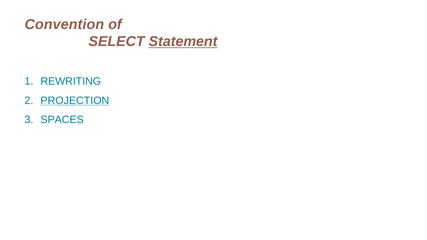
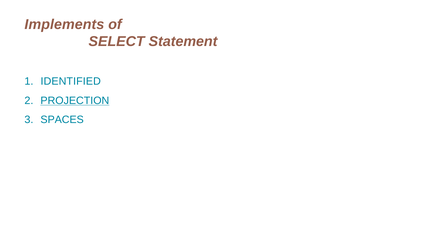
Convention: Convention -> Implements (64, 24)
Statement underline: present -> none (183, 42)
REWRITING: REWRITING -> IDENTIFIED (71, 81)
